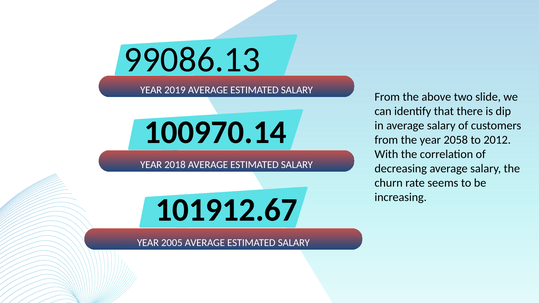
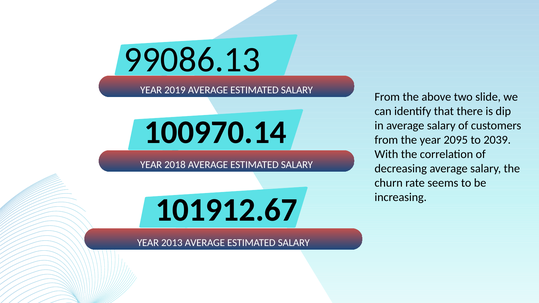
2058: 2058 -> 2095 (456, 140)
2012: 2012 -> 2039 (497, 140)
2005: 2005 -> 2013 (172, 243)
